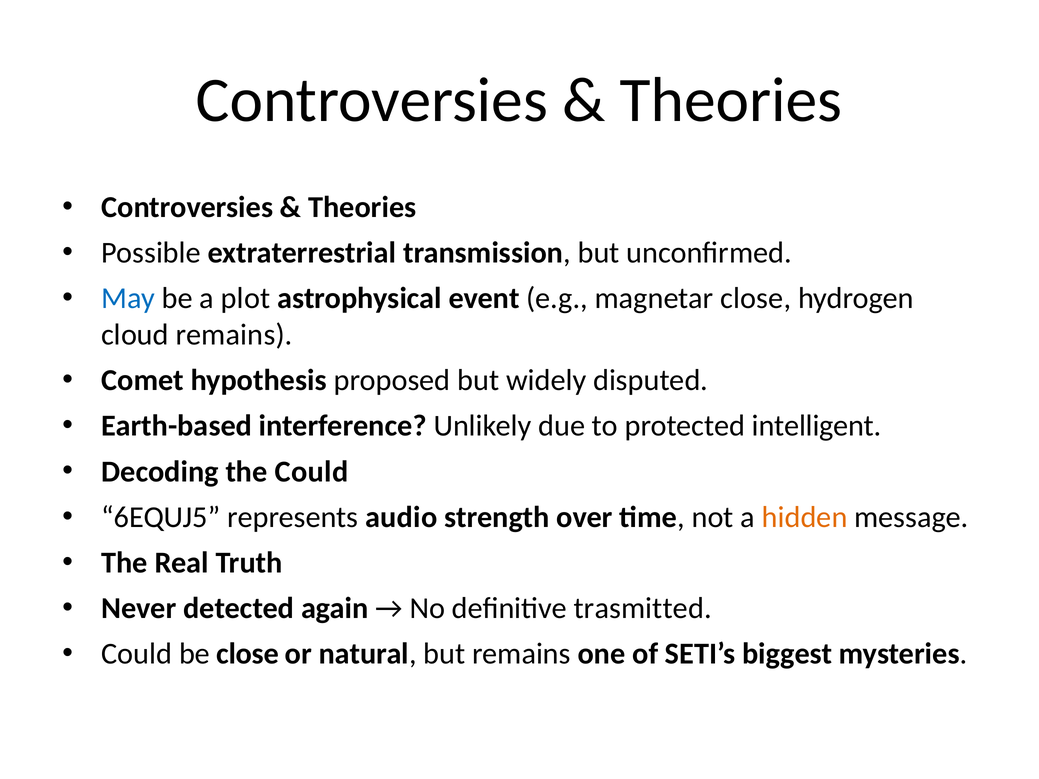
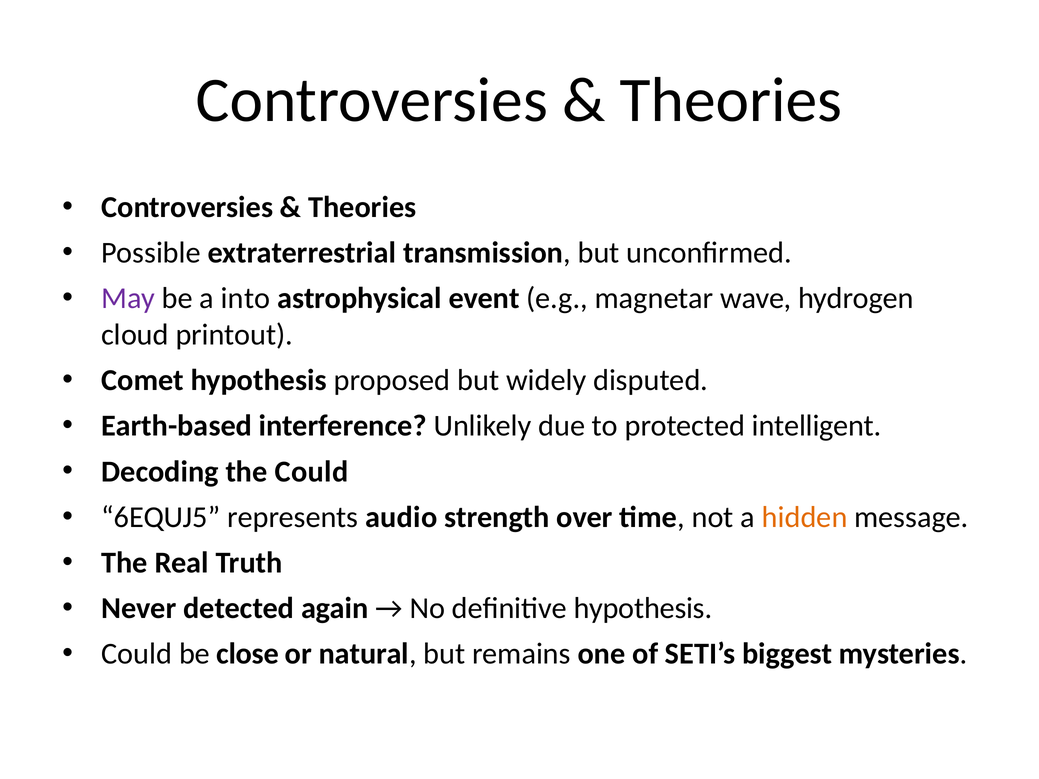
May colour: blue -> purple (128, 299)
plot: plot -> into (246, 299)
magnetar close: close -> wave (756, 299)
cloud remains: remains -> printout (234, 335)
definitive trasmitted: trasmitted -> hypothesis (643, 609)
